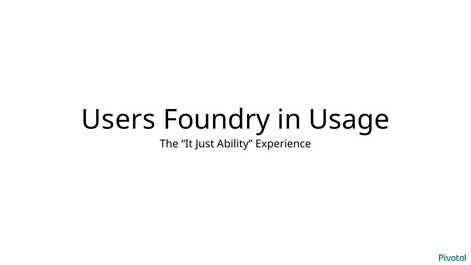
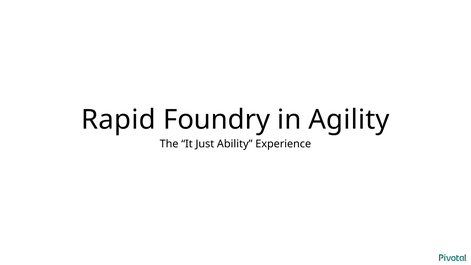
Users: Users -> Rapid (118, 120)
Usage: Usage -> Agility (349, 120)
